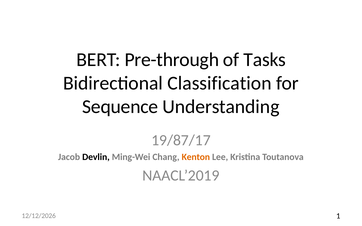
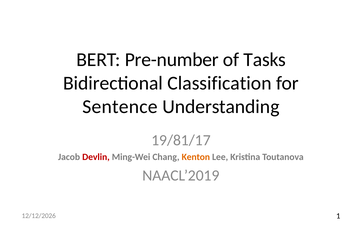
Pre-through: Pre-through -> Pre-number (172, 60)
Sequence: Sequence -> Sentence (120, 107)
19/87/17: 19/87/17 -> 19/81/17 (181, 140)
Devlin colour: black -> red (96, 157)
